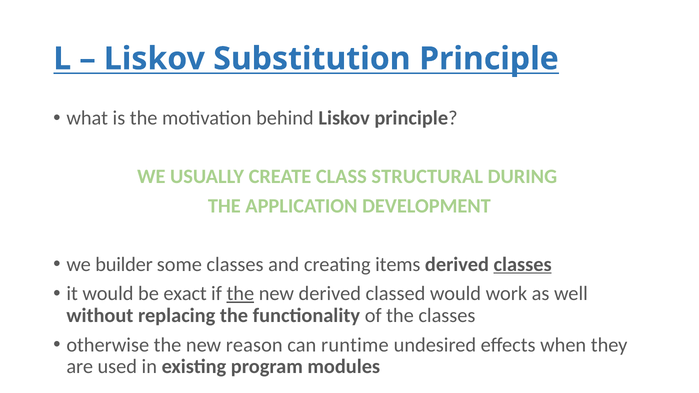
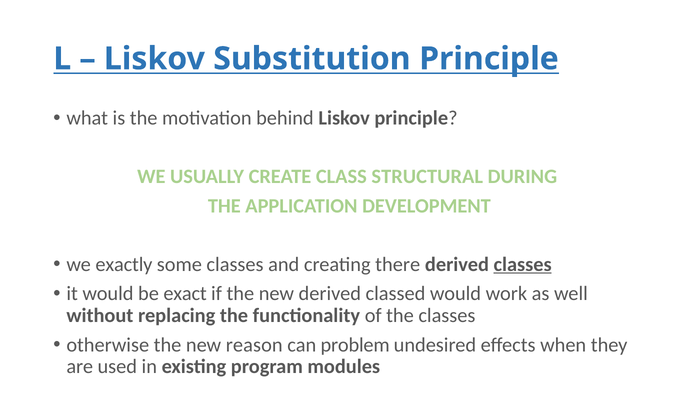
builder: builder -> exactly (124, 264)
items: items -> there (398, 264)
the underline: present -> none (240, 294)
runtime: runtime -> problem (355, 345)
